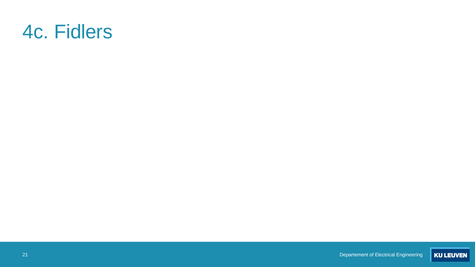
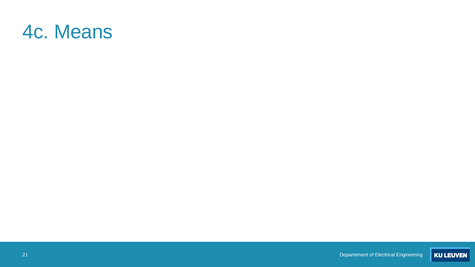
Fidlers: Fidlers -> Means (83, 32)
